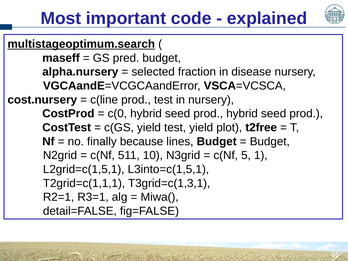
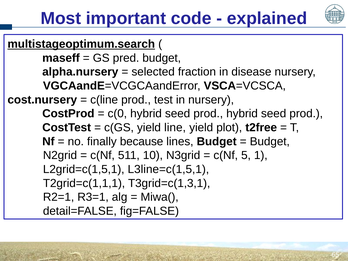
yield test: test -> line (175, 128)
L3into=c(1,5,1: L3into=c(1,5,1 -> L3line=c(1,5,1 (168, 169)
